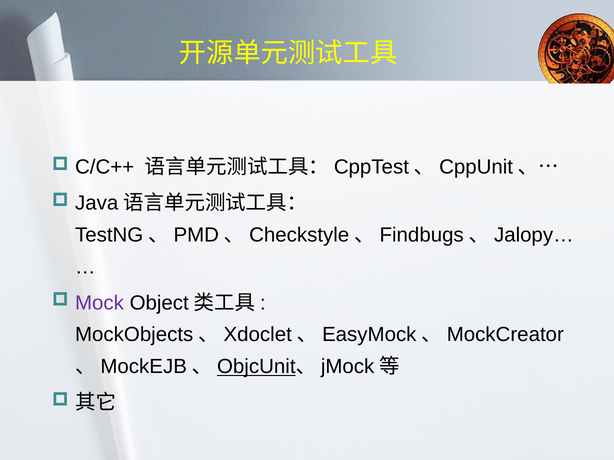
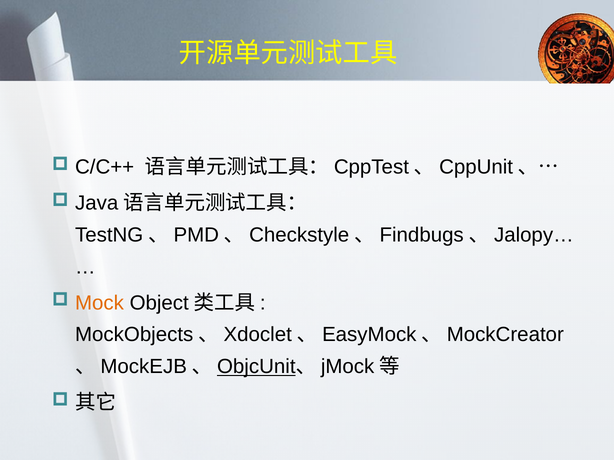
Mock colour: purple -> orange (100, 303)
